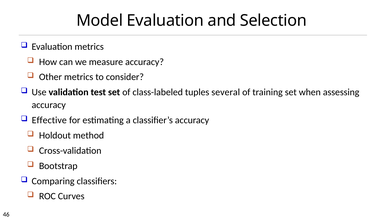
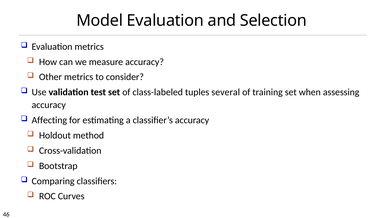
Effective: Effective -> Affecting (49, 120)
